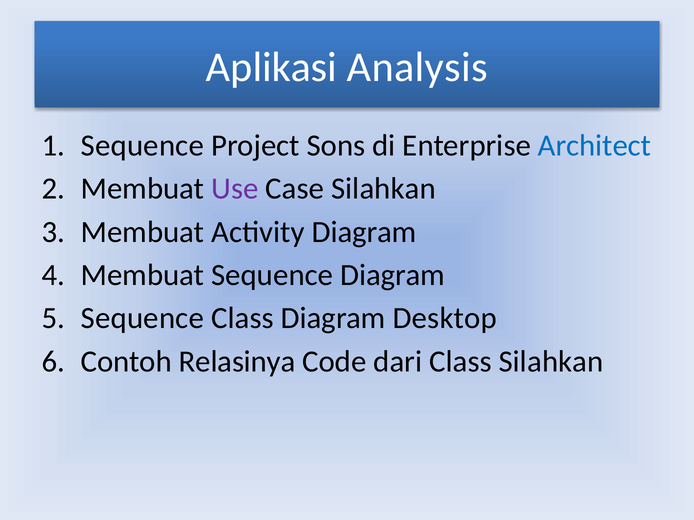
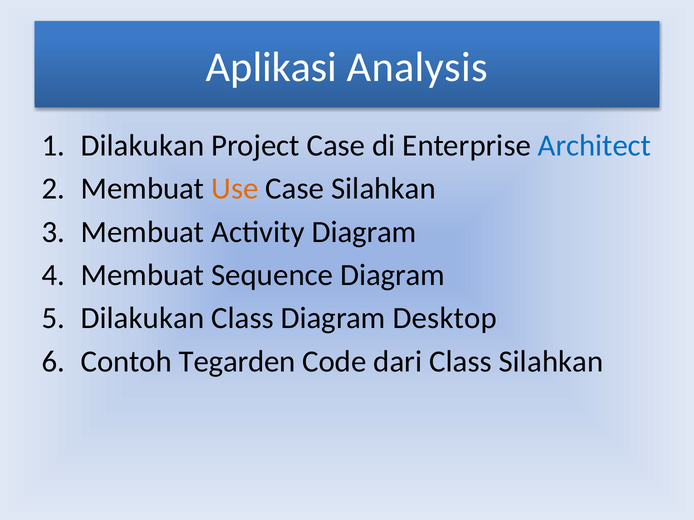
Sequence: Sequence -> Dilakukan (142, 146)
Project Sons: Sons -> Case (336, 146)
Use colour: purple -> orange (235, 189)
Sequence: Sequence -> Dilakukan (142, 319)
Relasinya: Relasinya -> Tegarden (237, 362)
